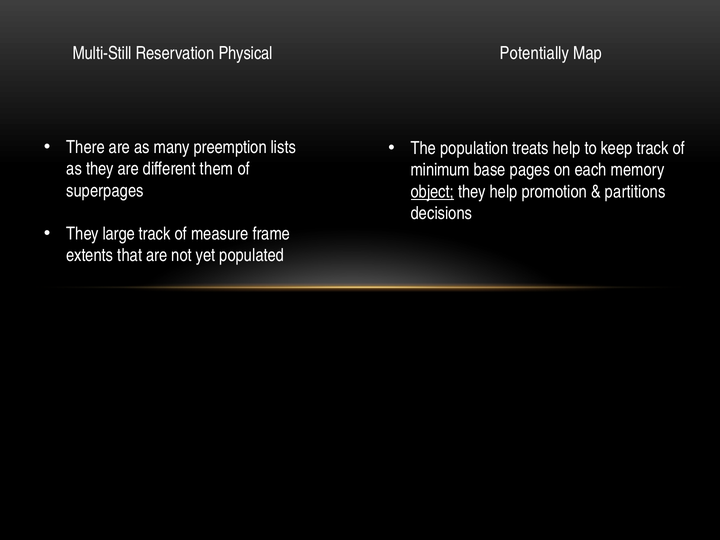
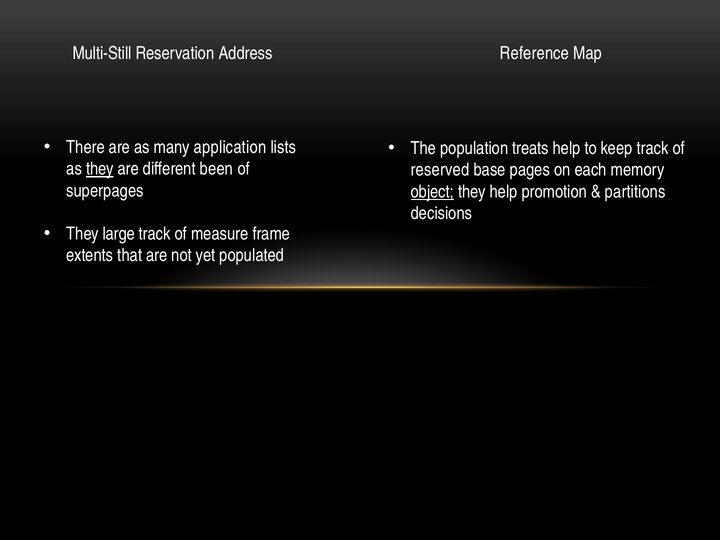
Physical: Physical -> Address (246, 53)
Potentially: Potentially -> Reference (535, 53)
preemption: preemption -> application (230, 147)
they underline: none -> present (100, 169)
them: them -> been (217, 169)
minimum: minimum -> reserved (440, 170)
